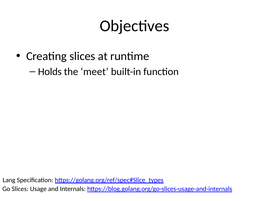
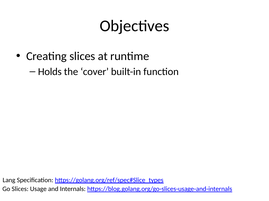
meet: meet -> cover (95, 72)
